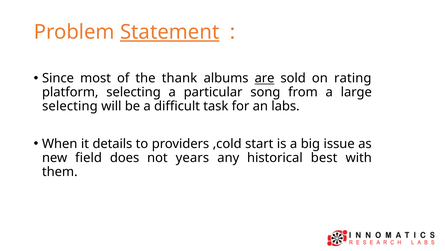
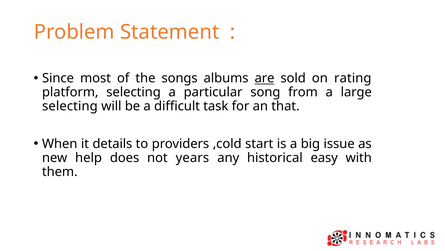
Statement underline: present -> none (170, 32)
thank: thank -> songs (180, 78)
labs: labs -> that (285, 106)
field: field -> help (89, 157)
best: best -> easy (324, 157)
